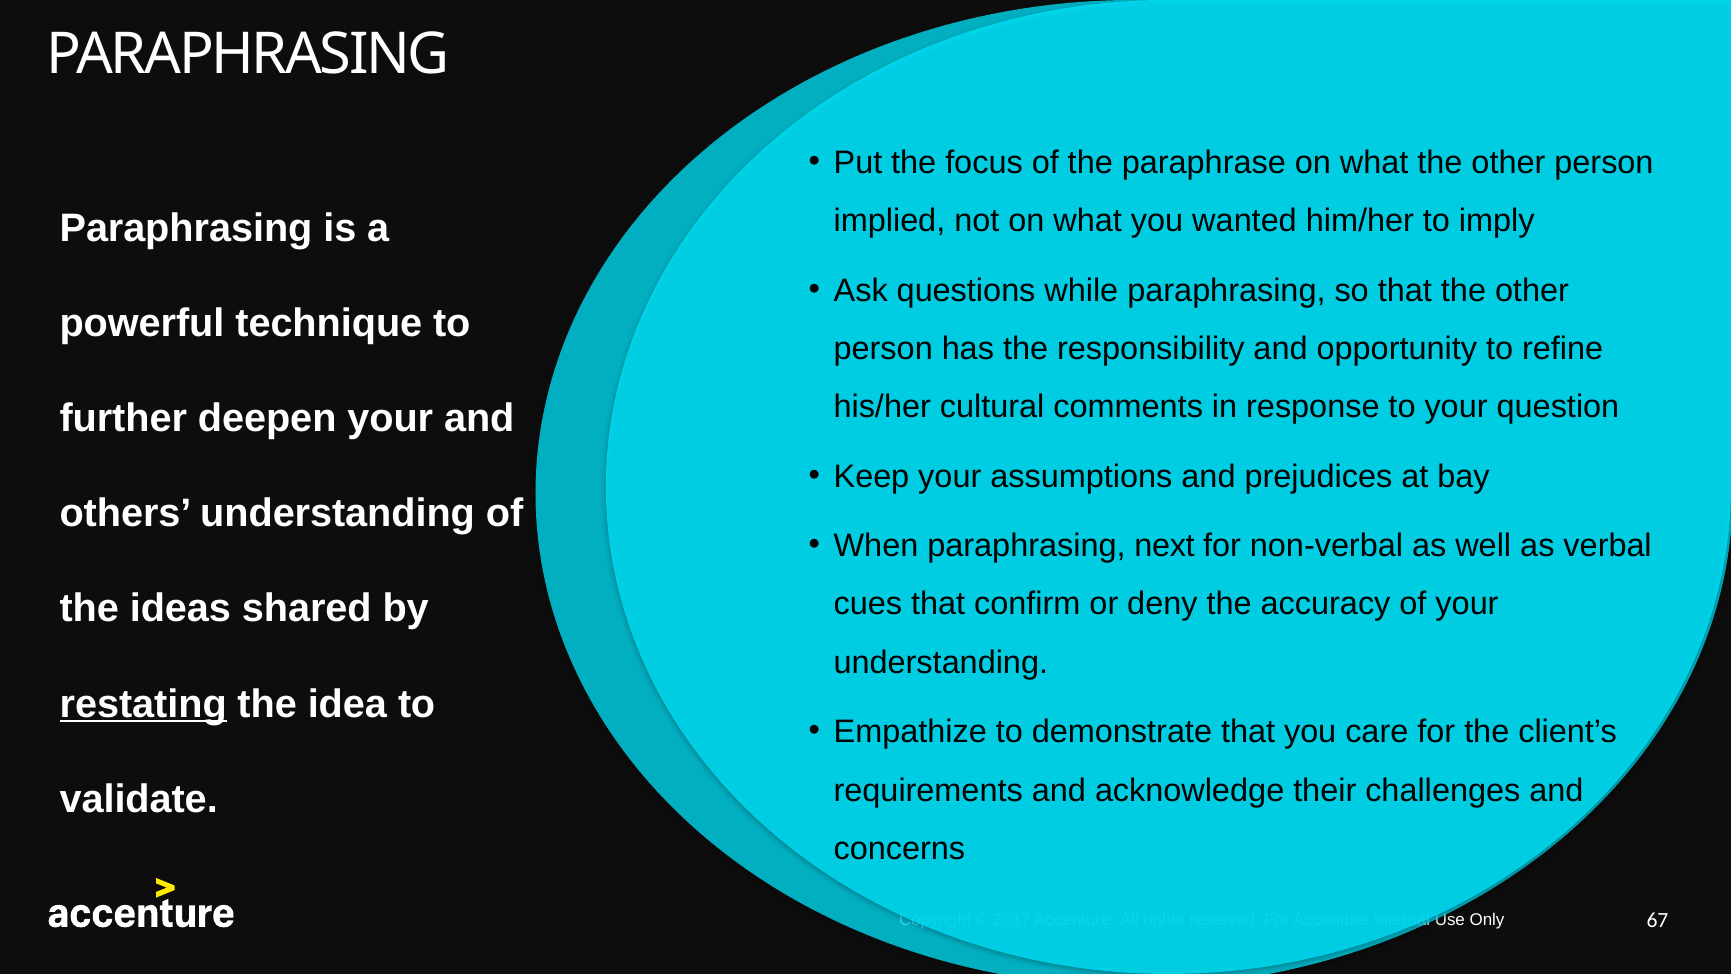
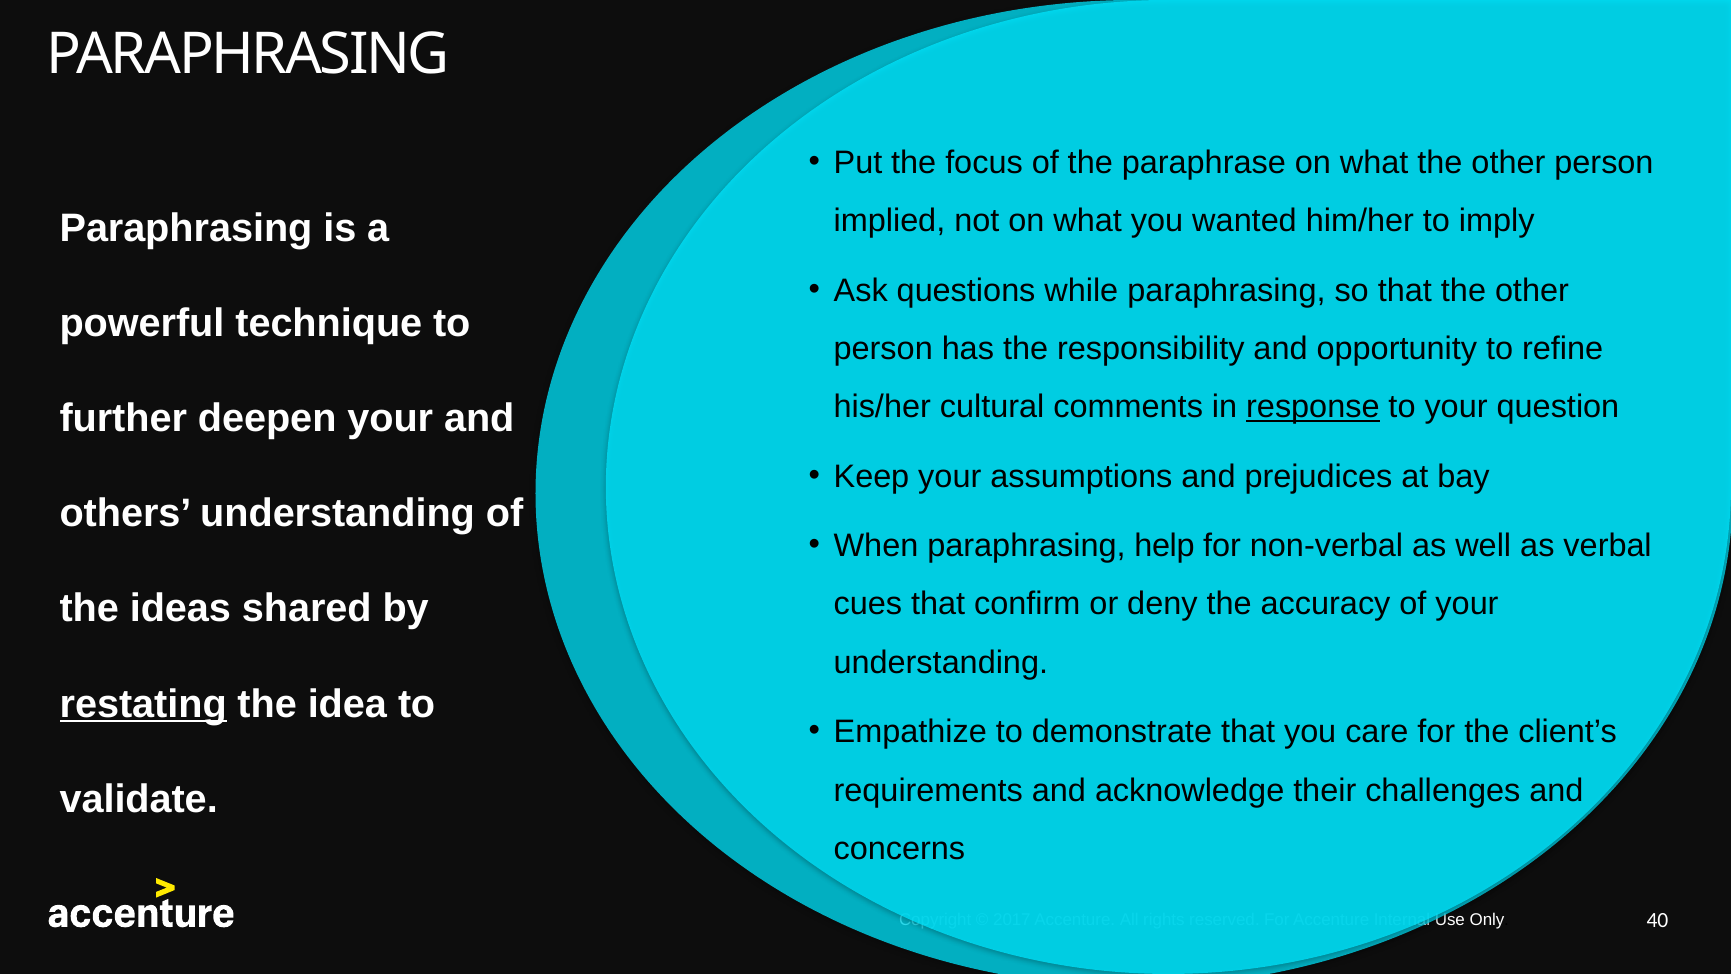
response underline: none -> present (1313, 407)
next: next -> help (1164, 546)
67: 67 -> 40 (1658, 920)
